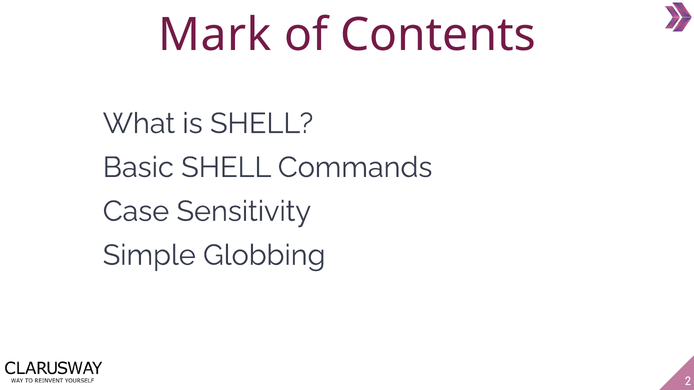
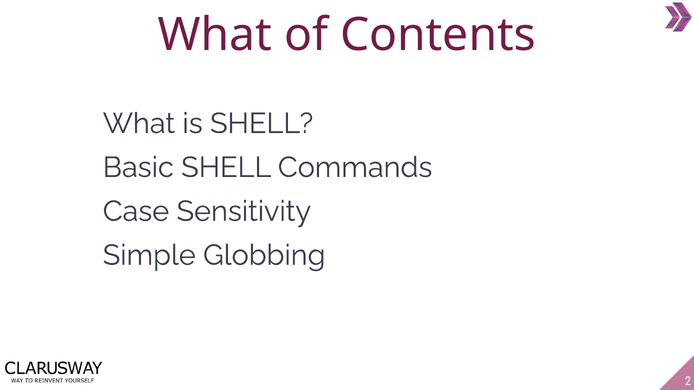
Mark: Mark -> What (215, 35)
